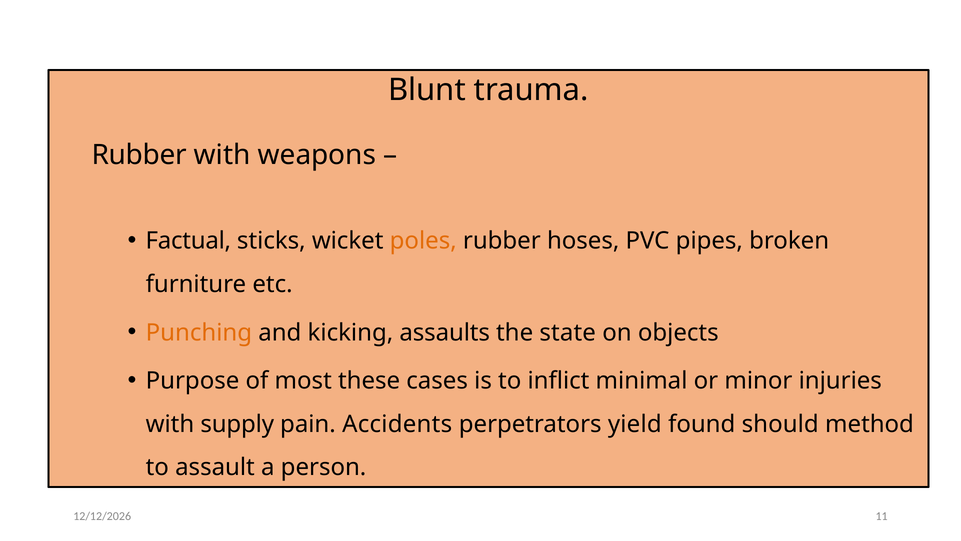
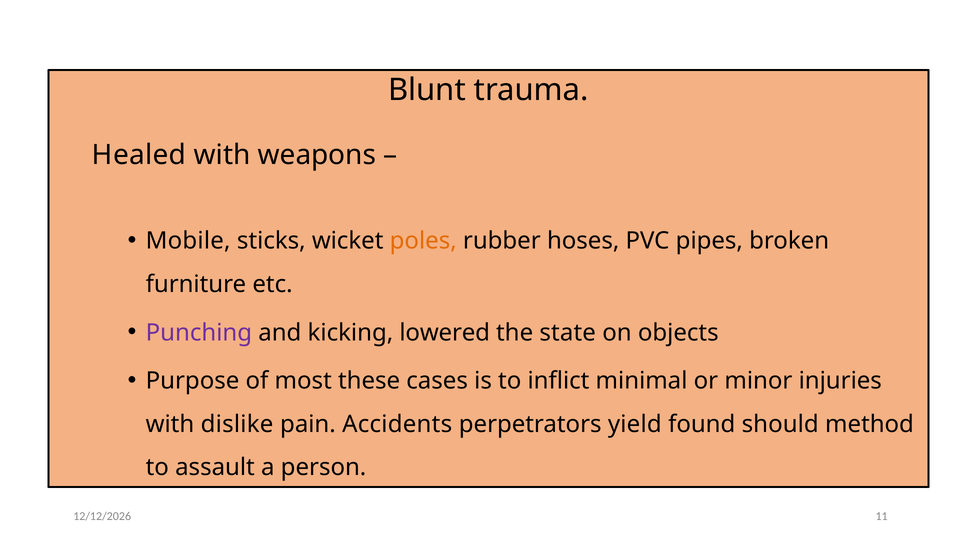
Rubber: Rubber -> Healed (139, 155)
Factual: Factual -> Mobile (188, 241)
Punching colour: orange -> purple (199, 332)
assaults: assaults -> lowered (445, 332)
supply: supply -> dislike (237, 424)
